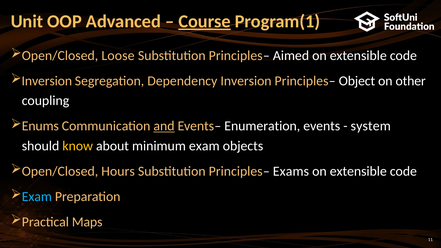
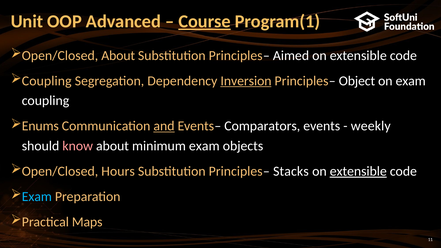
Open/Closed Loose: Loose -> About (118, 55)
Inversion: Inversion -> Coupling (47, 81)
Inversion underline: none -> present (246, 81)
on other: other -> exam (411, 81)
Enumeration: Enumeration -> Comparators (262, 126)
system: system -> weekly (371, 126)
know colour: yellow -> pink (78, 146)
Exams: Exams -> Stacks (291, 171)
extensible underline: none -> present (358, 171)
